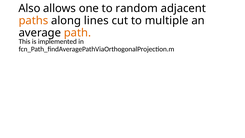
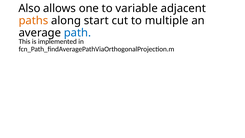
random: random -> variable (137, 8)
lines: lines -> start (96, 21)
path colour: orange -> blue (77, 33)
